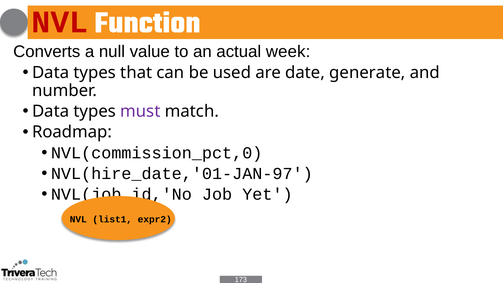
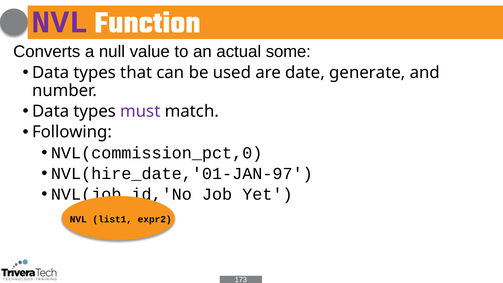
NVL colour: red -> purple (60, 22)
week: week -> some (288, 52)
Roadmap: Roadmap -> Following (72, 132)
